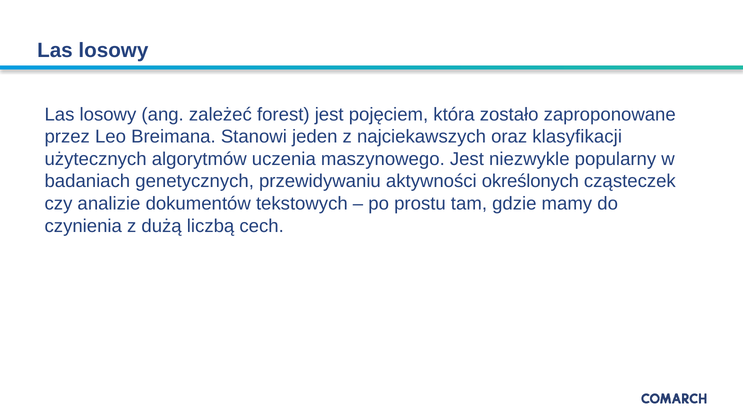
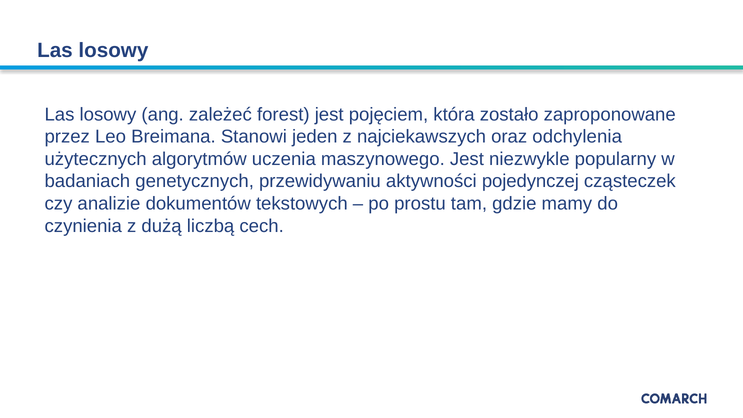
klasyfikacji: klasyfikacji -> odchylenia (577, 137)
określonych: określonych -> pojedynczej (530, 181)
